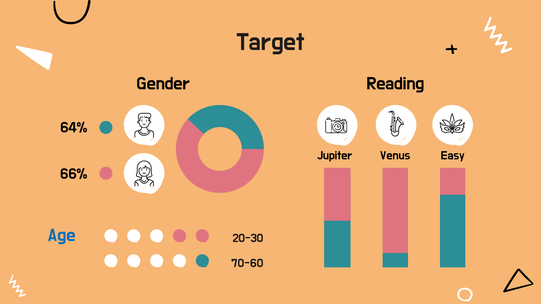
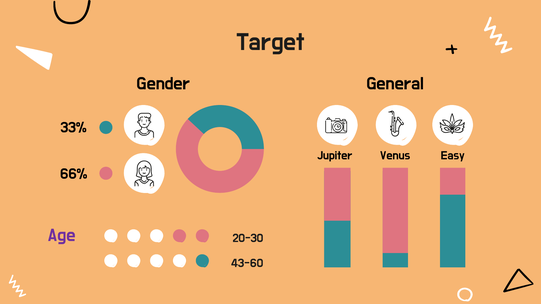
Reading: Reading -> General (395, 84)
64%: 64% -> 33% (74, 128)
Age colour: blue -> purple (62, 235)
70-60: 70-60 -> 43-60 (247, 263)
